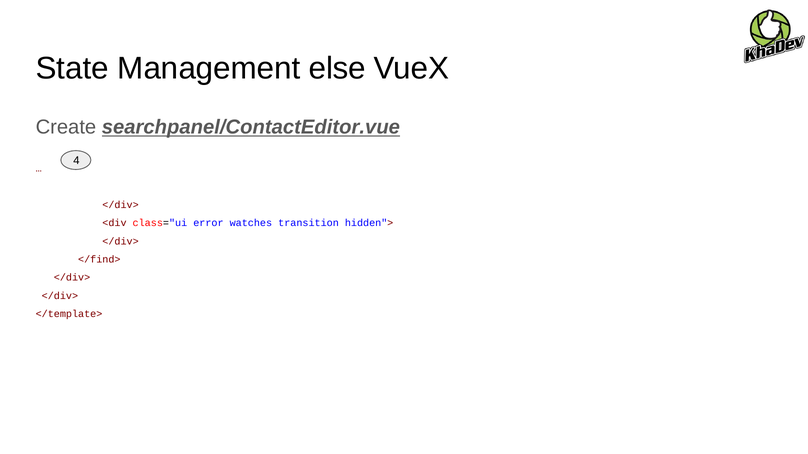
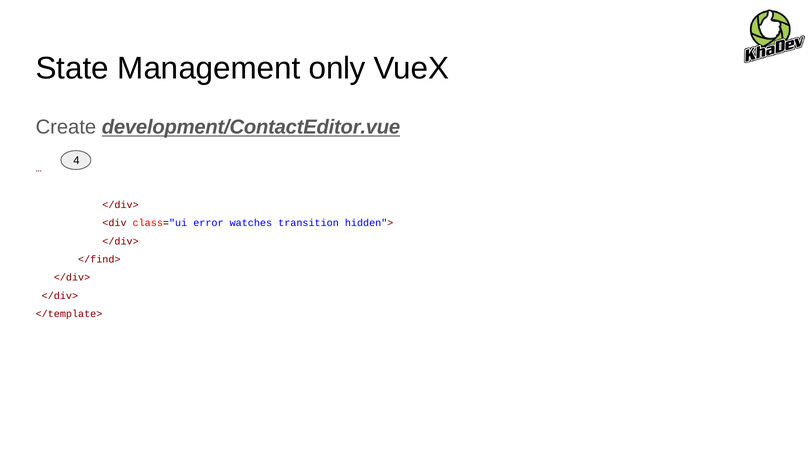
else: else -> only (337, 68)
searchpanel/ContactEditor.vue: searchpanel/ContactEditor.vue -> development/ContactEditor.vue (251, 127)
